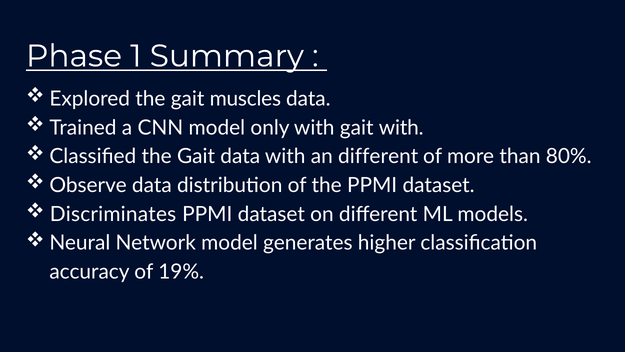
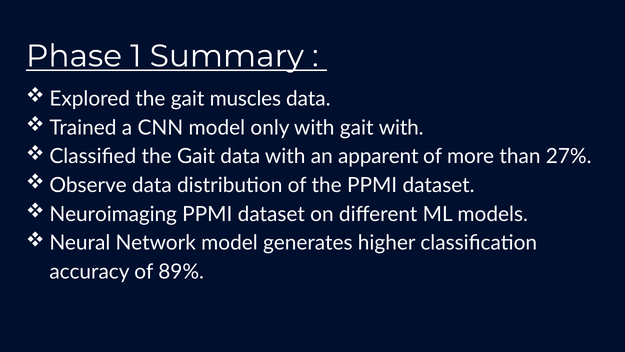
an different: different -> apparent (378, 156)
80%: 80% -> 27% (569, 156)
Discriminates: Discriminates -> Neuroimaging (113, 214)
19%: 19% -> 89% (181, 271)
